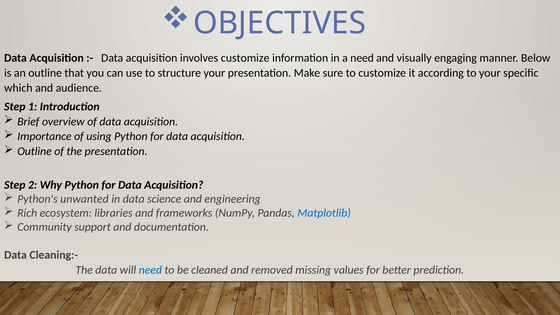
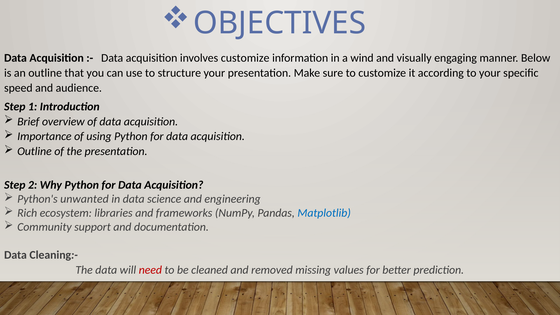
a need: need -> wind (362, 58)
which: which -> speed (18, 88)
need colour: blue -> red (150, 270)
